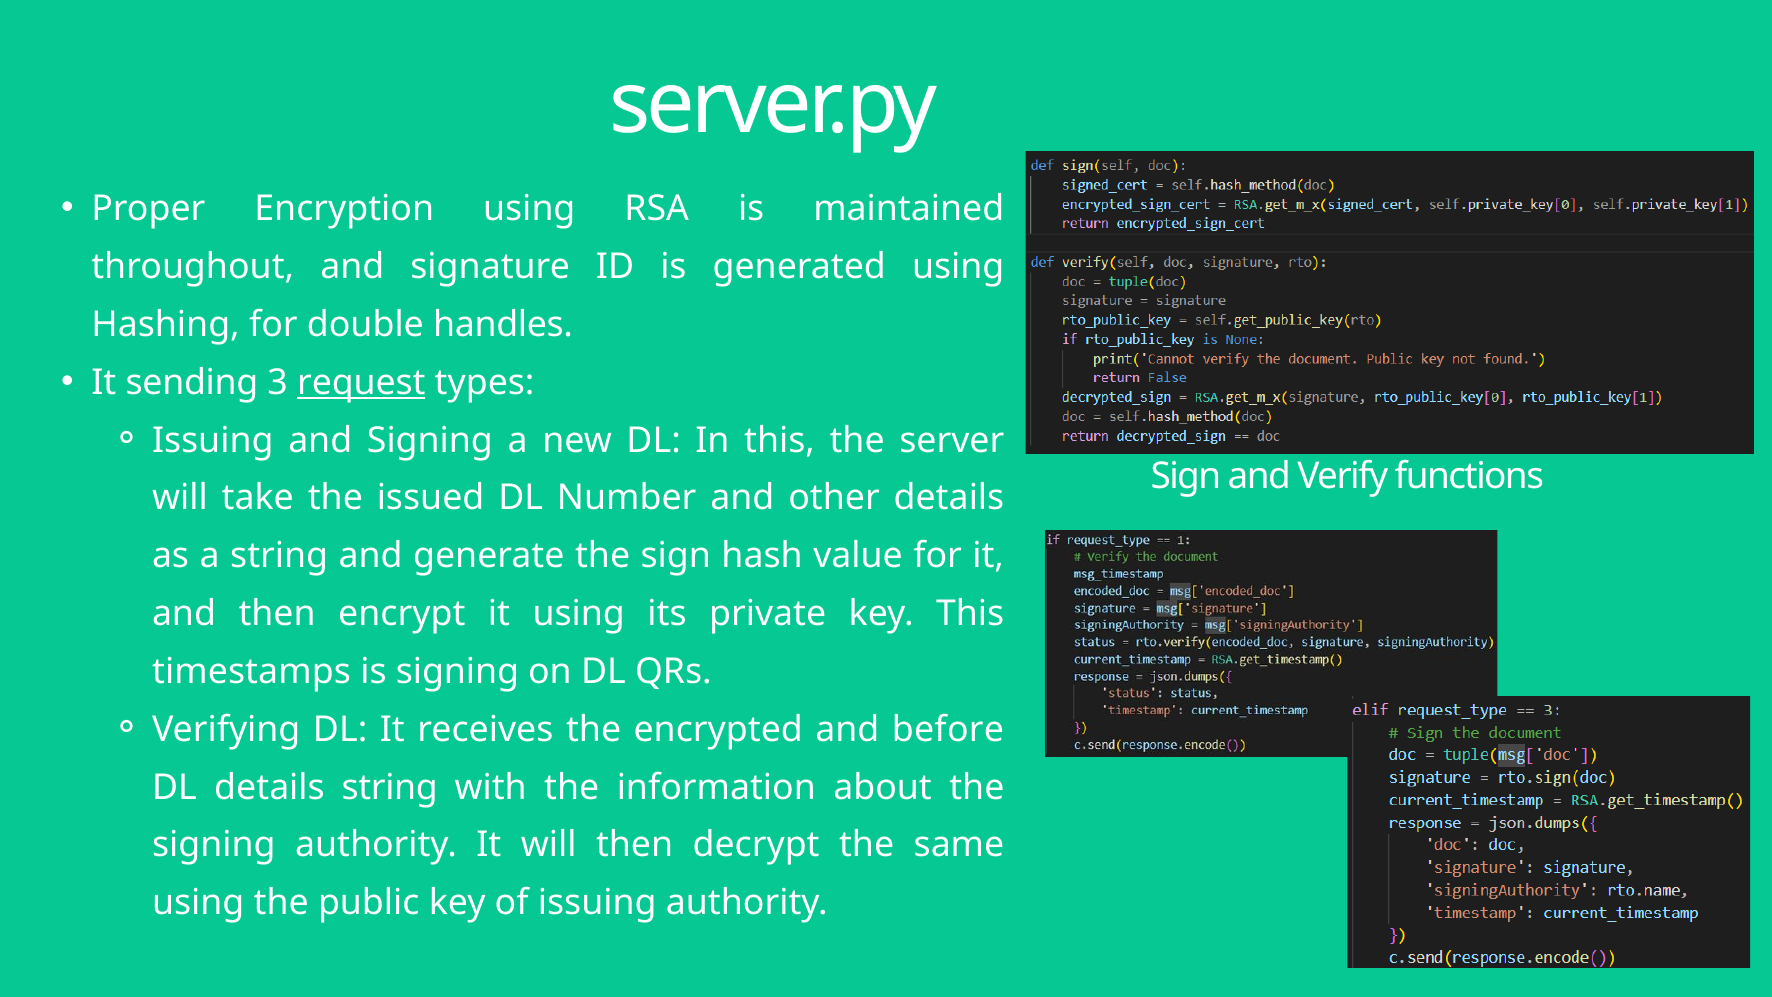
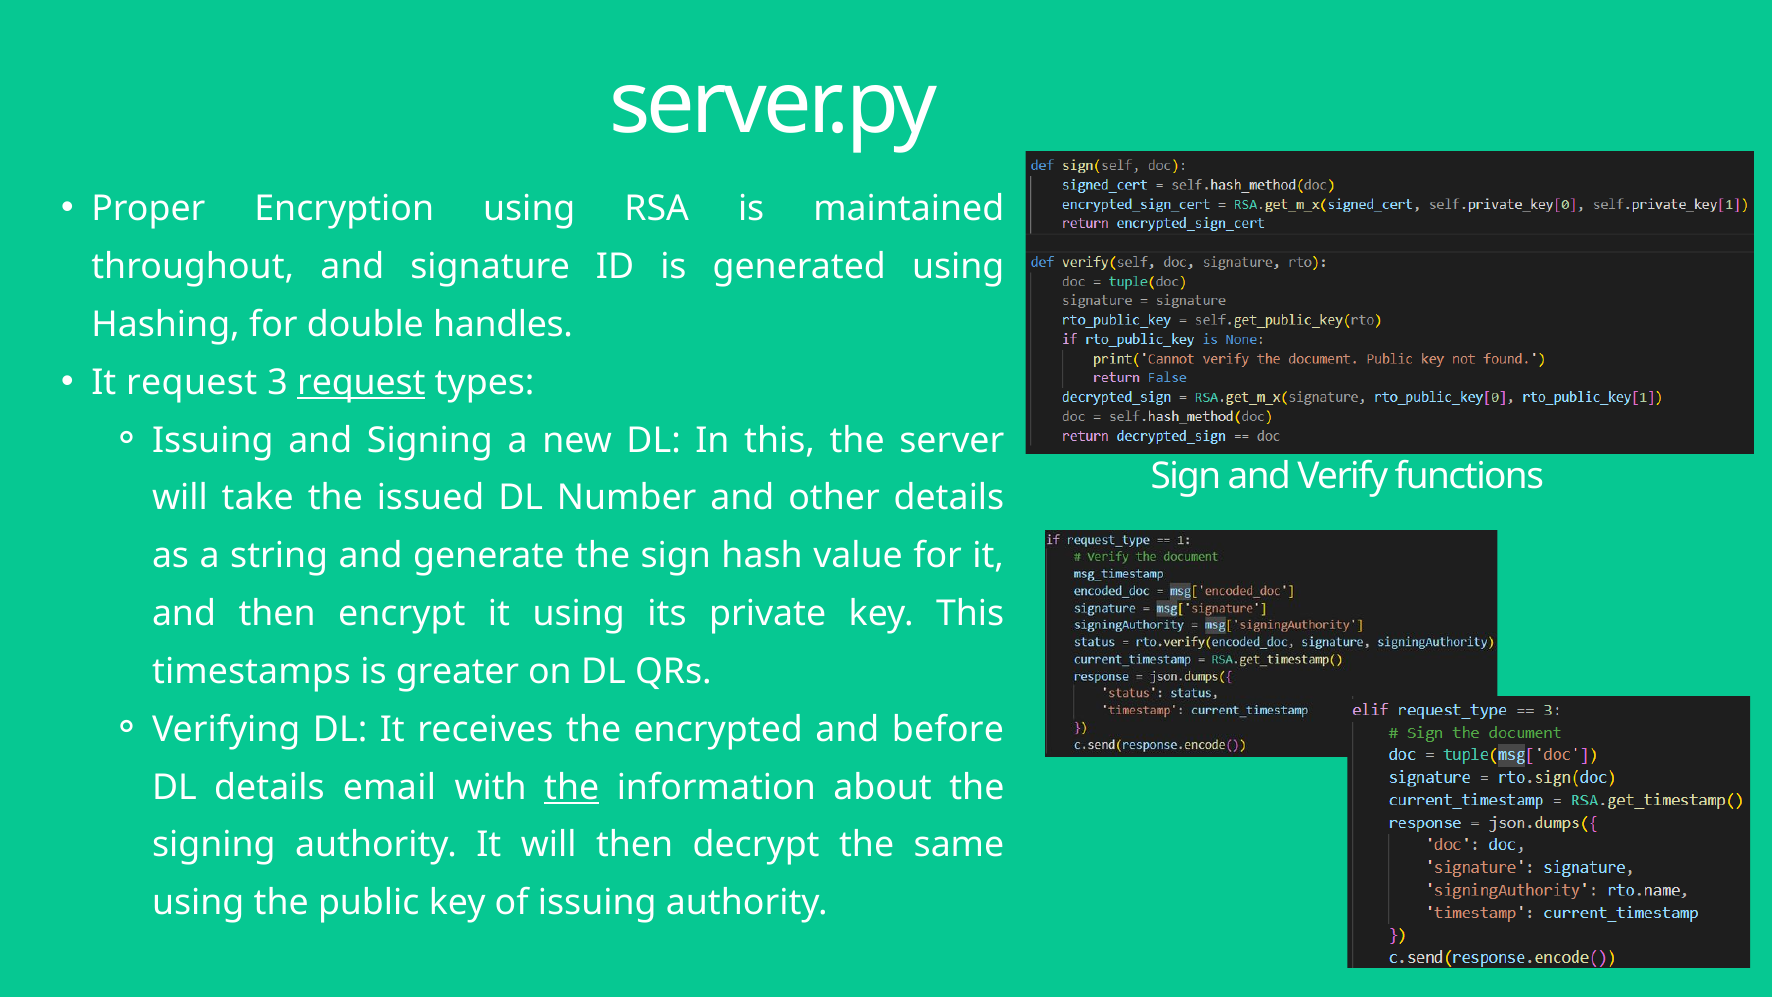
It sending: sending -> request (192, 382)
is signing: signing -> greater (458, 671)
details string: string -> email (389, 787)
the underline: none -> present (572, 787)
